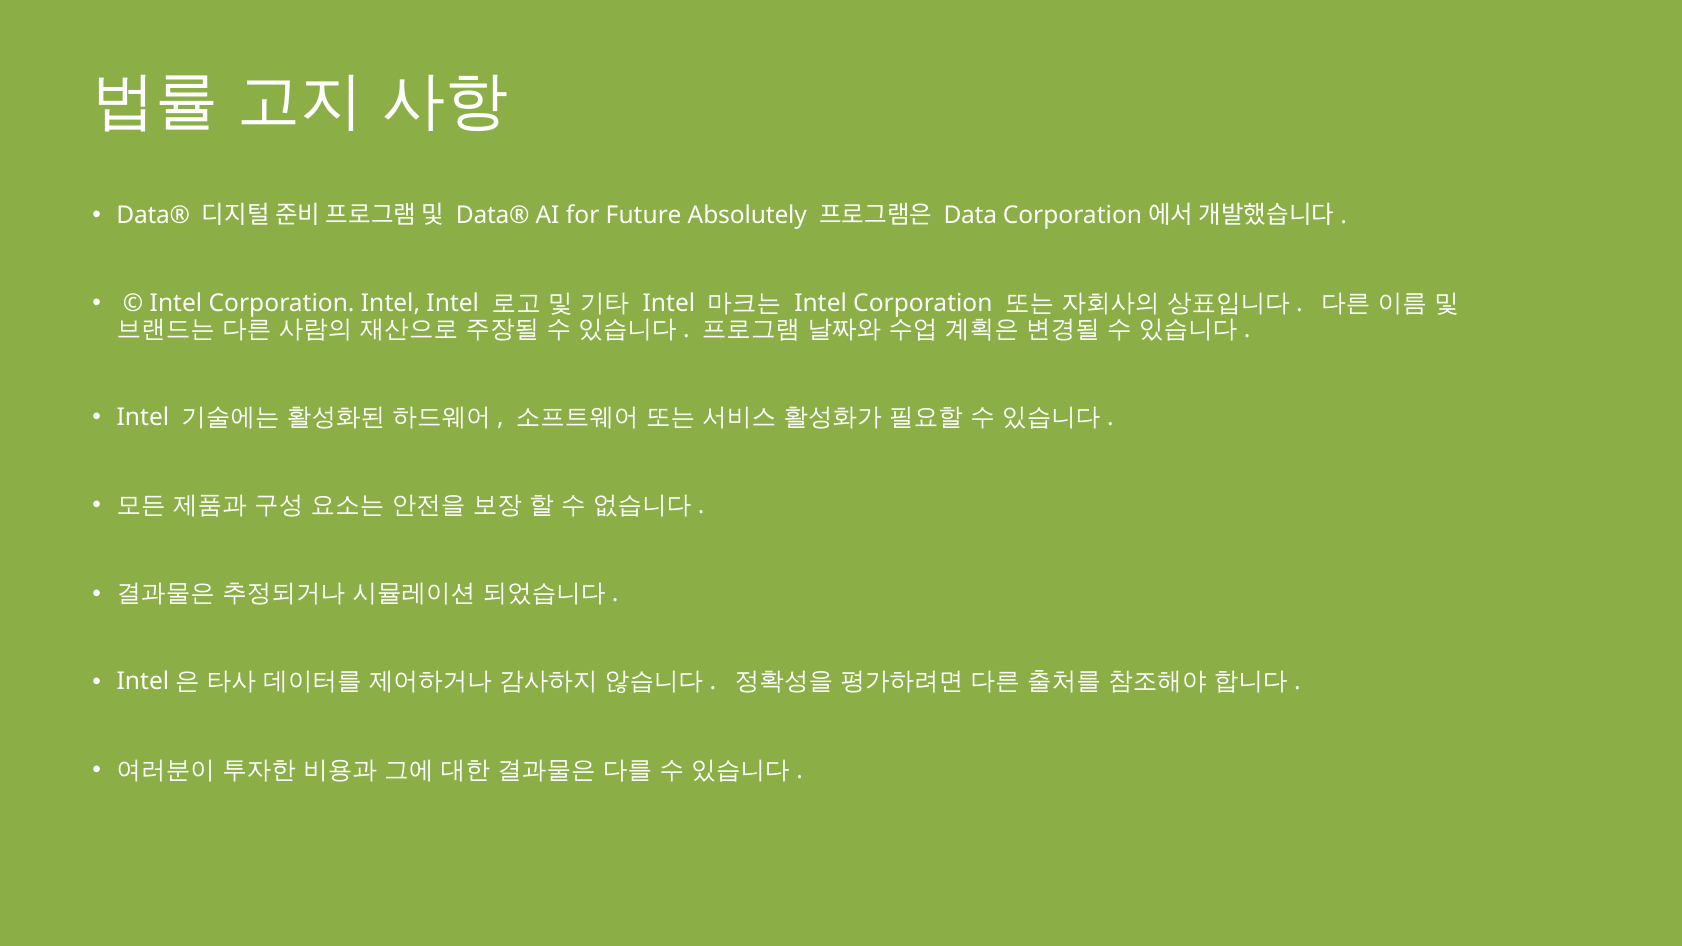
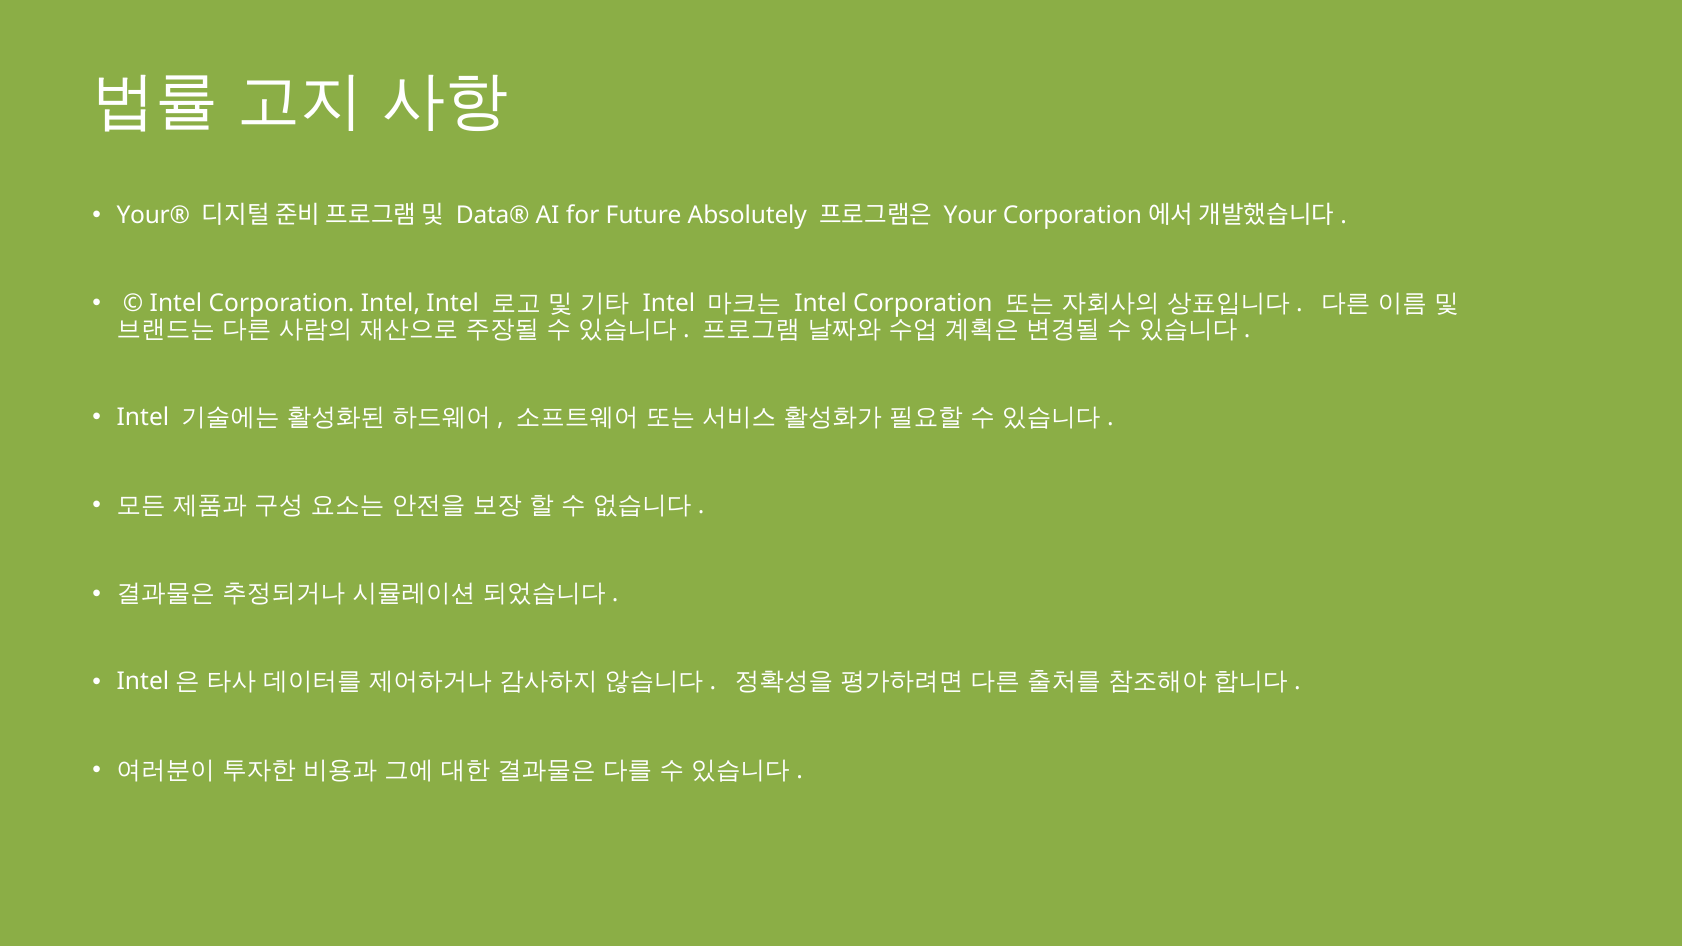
Data®: Data® -> Your® (153, 215)
Data: Data -> Your (970, 215)
